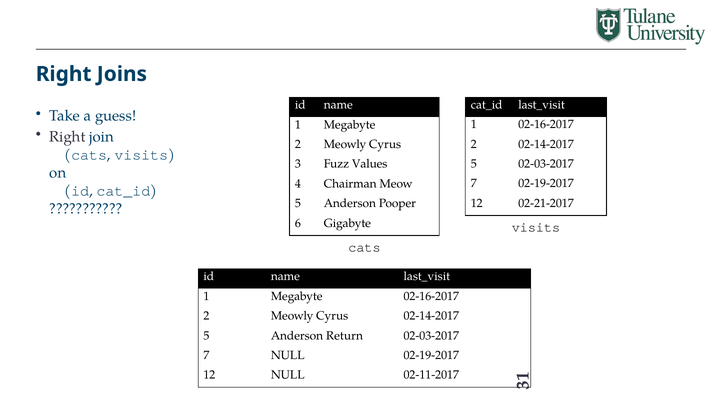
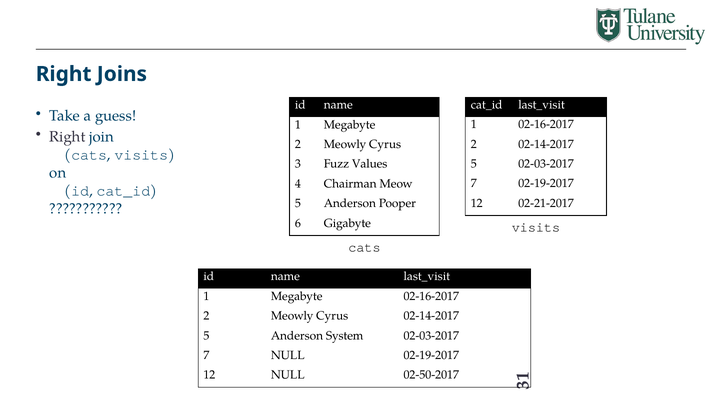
Return: Return -> System (345, 335)
02-11-2017: 02-11-2017 -> 02-50-2017 (431, 375)
